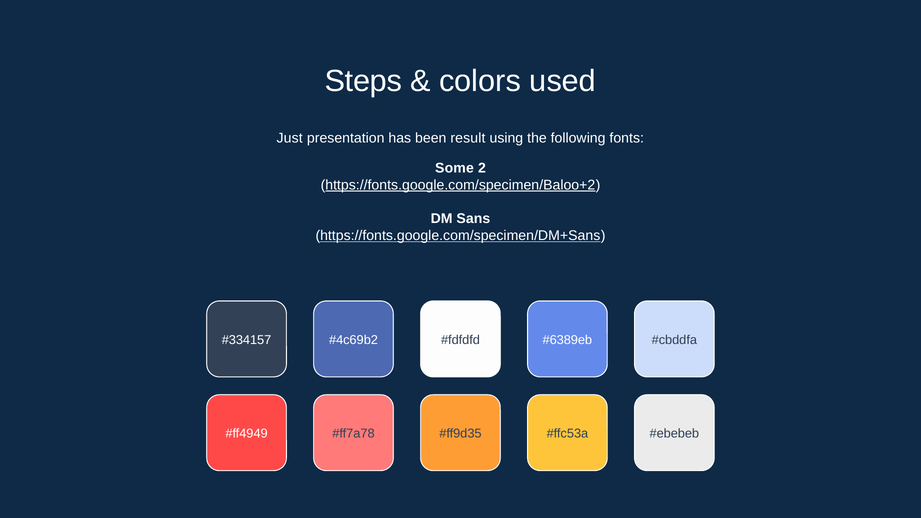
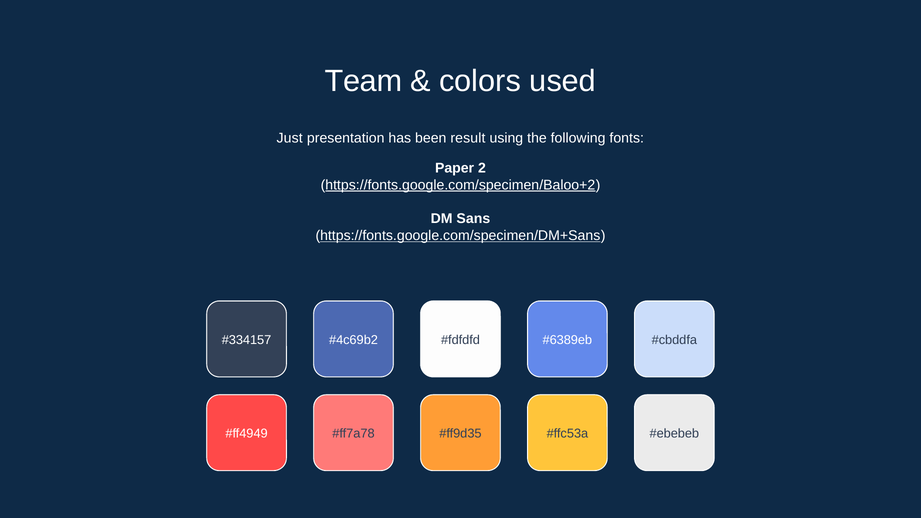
Steps: Steps -> Team (363, 81)
Some: Some -> Paper (455, 168)
